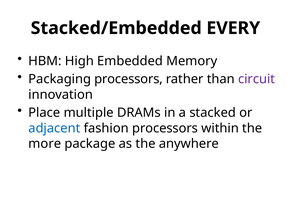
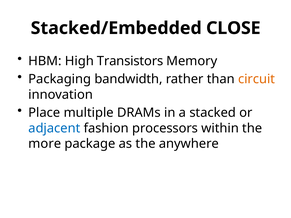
EVERY: EVERY -> CLOSE (233, 28)
Embedded: Embedded -> Transistors (130, 61)
Packaging processors: processors -> bandwidth (128, 79)
circuit colour: purple -> orange (257, 79)
